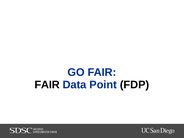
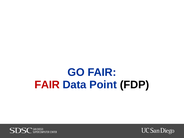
FAIR colour: black -> red (47, 85)
